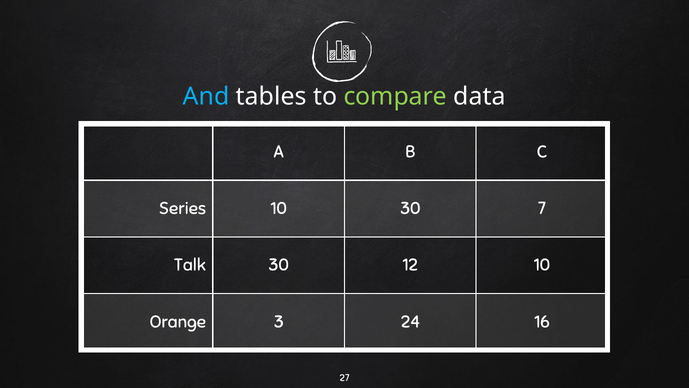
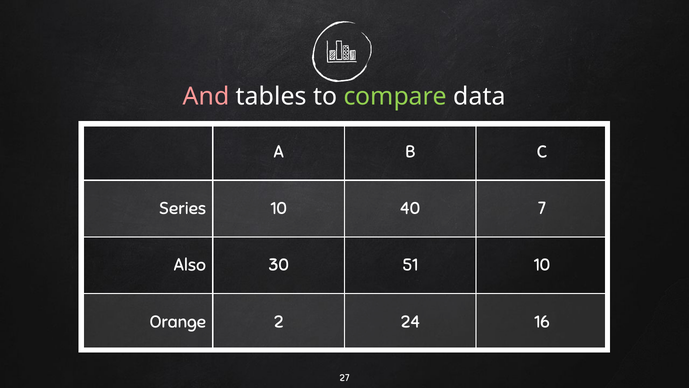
And colour: light blue -> pink (206, 96)
10 30: 30 -> 40 (410, 208)
Talk: Talk -> Also (190, 265)
12: 12 -> 51 (410, 265)
3: 3 -> 2 (279, 322)
